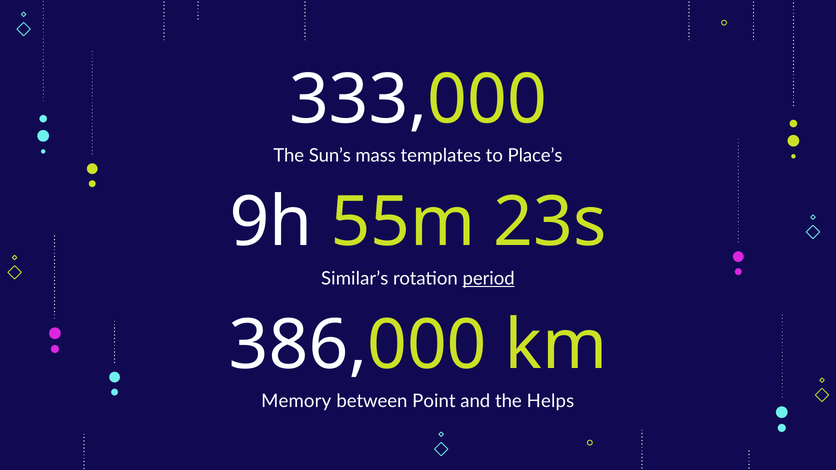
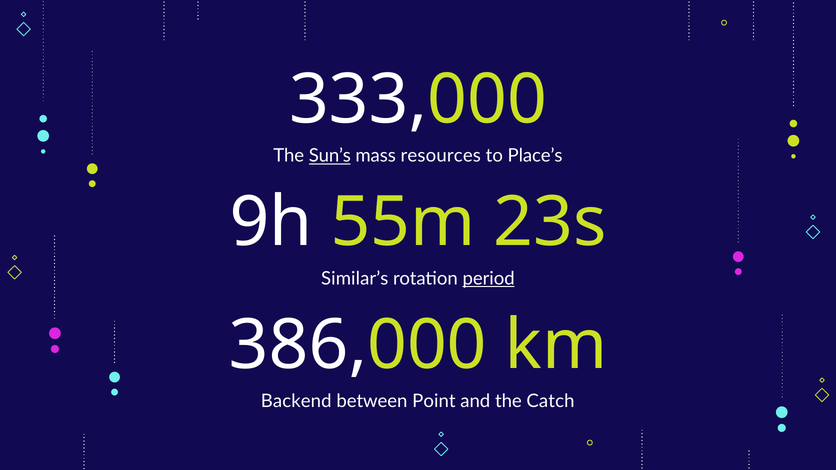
Sun’s underline: none -> present (330, 156)
templates: templates -> resources (441, 156)
Memory: Memory -> Backend (296, 401)
Helps: Helps -> Catch (550, 401)
